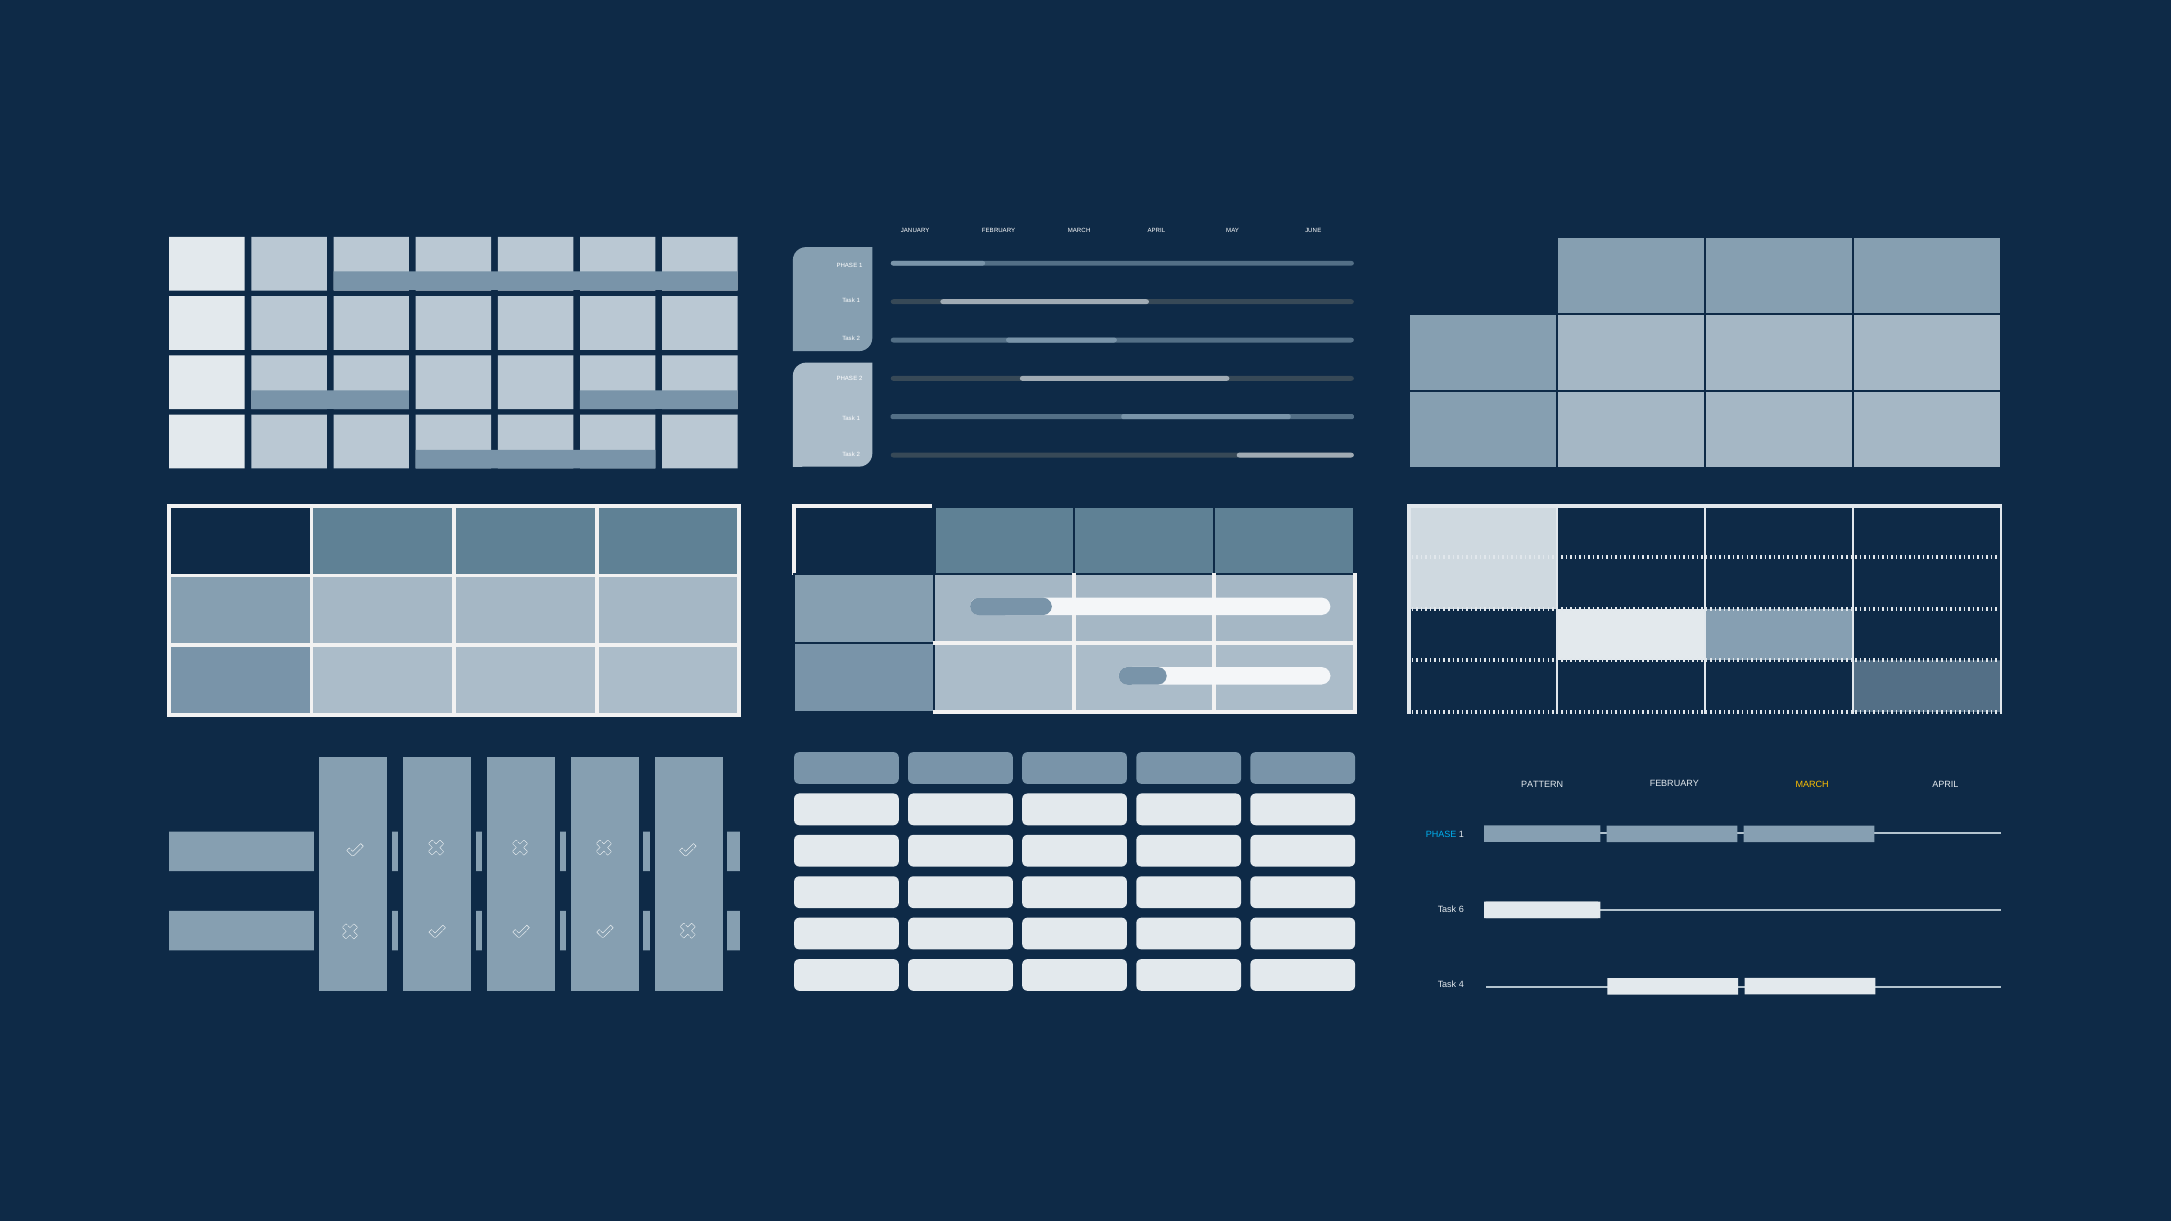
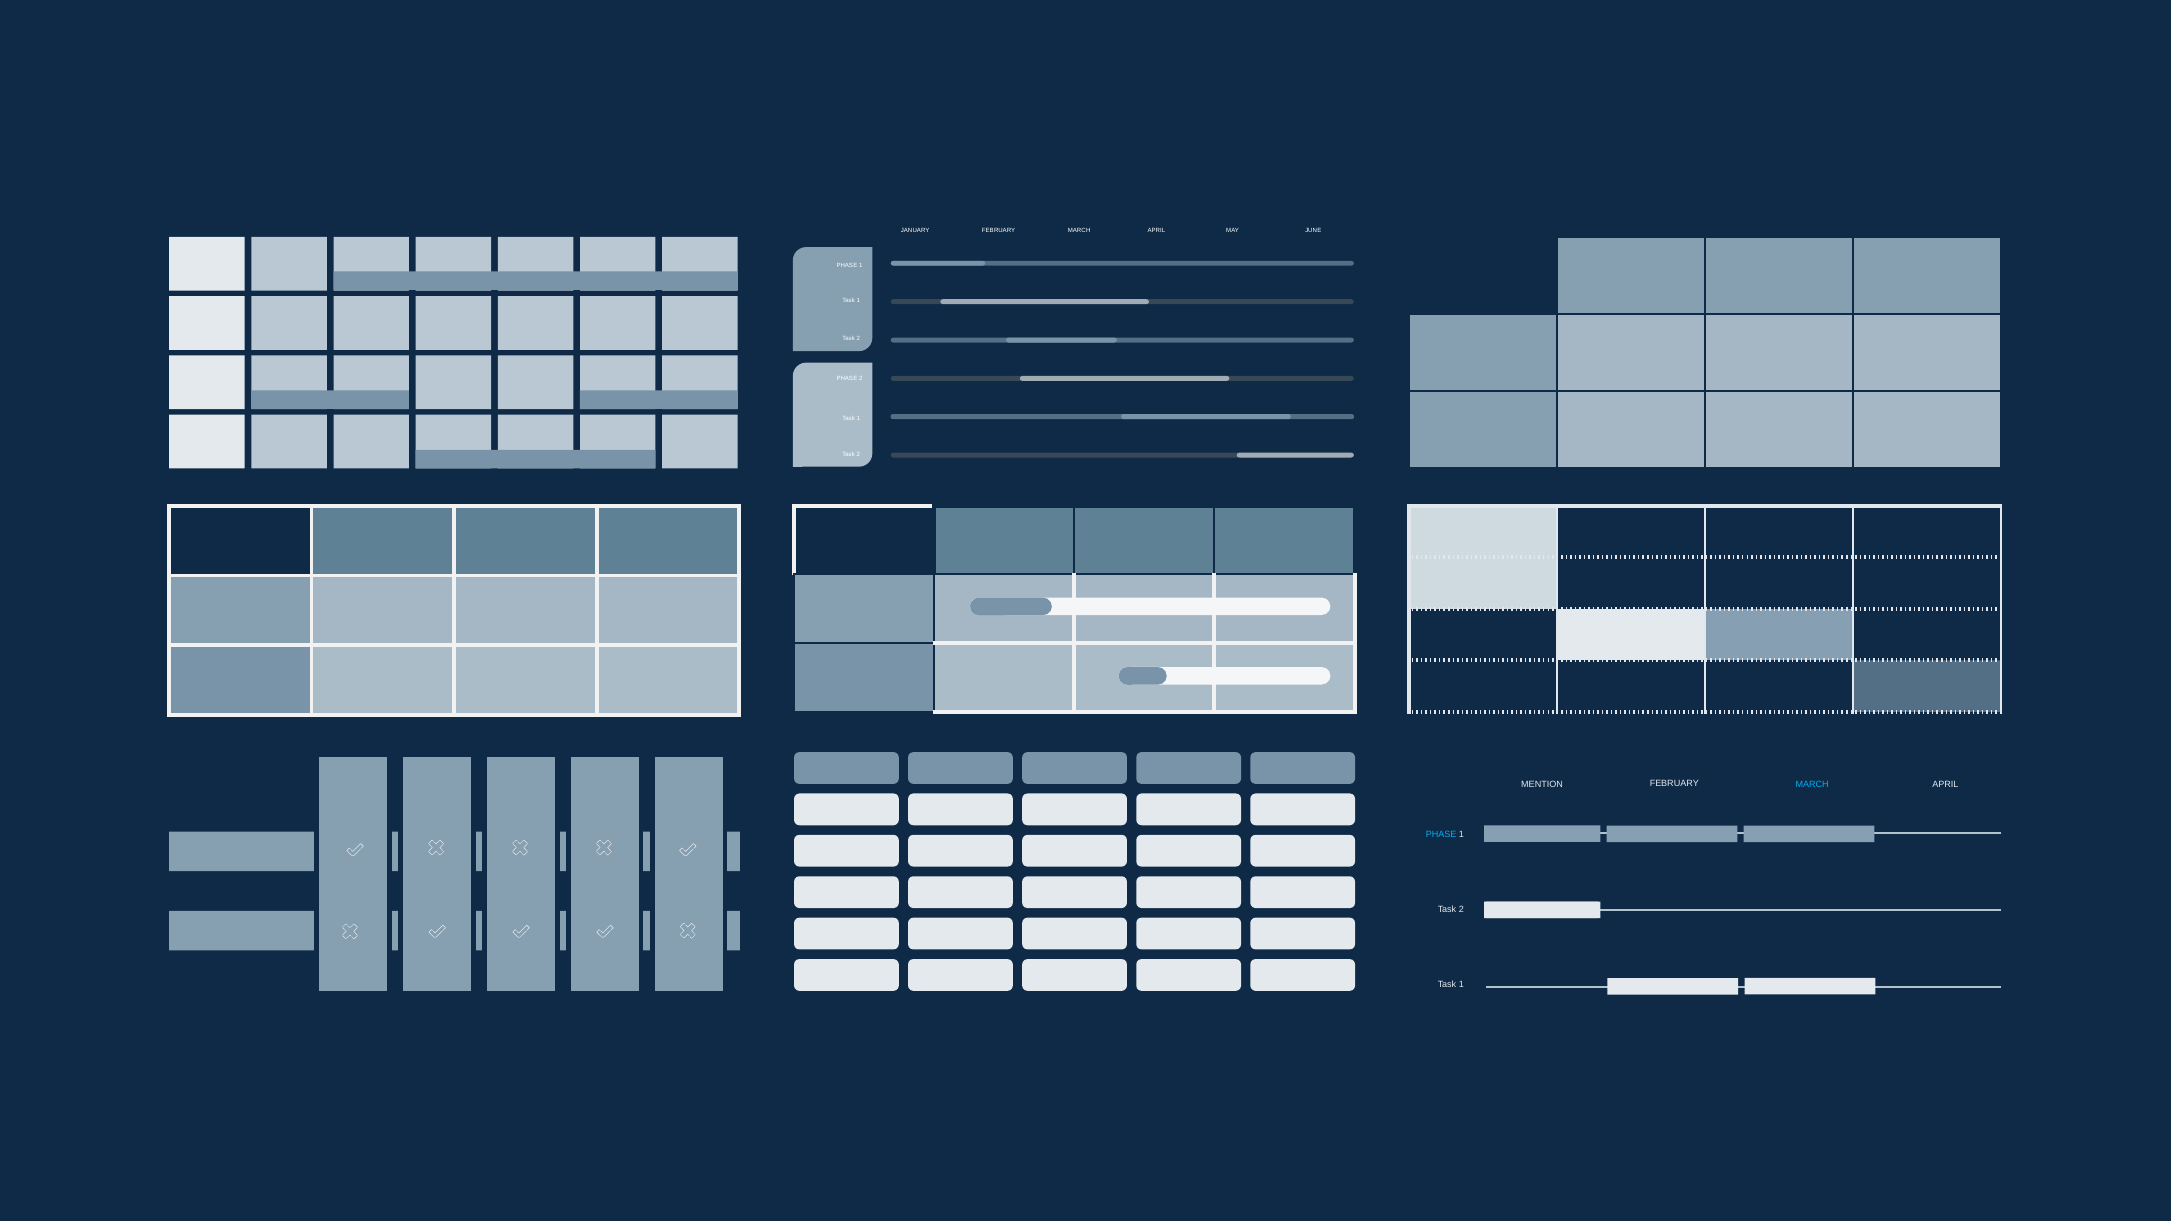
PATTERN: PATTERN -> MENTION (1542, 784)
MARCH colour: yellow -> light blue (1812, 784)
6: 6 -> 2 (1461, 909)
4: 4 -> 1 (1461, 984)
